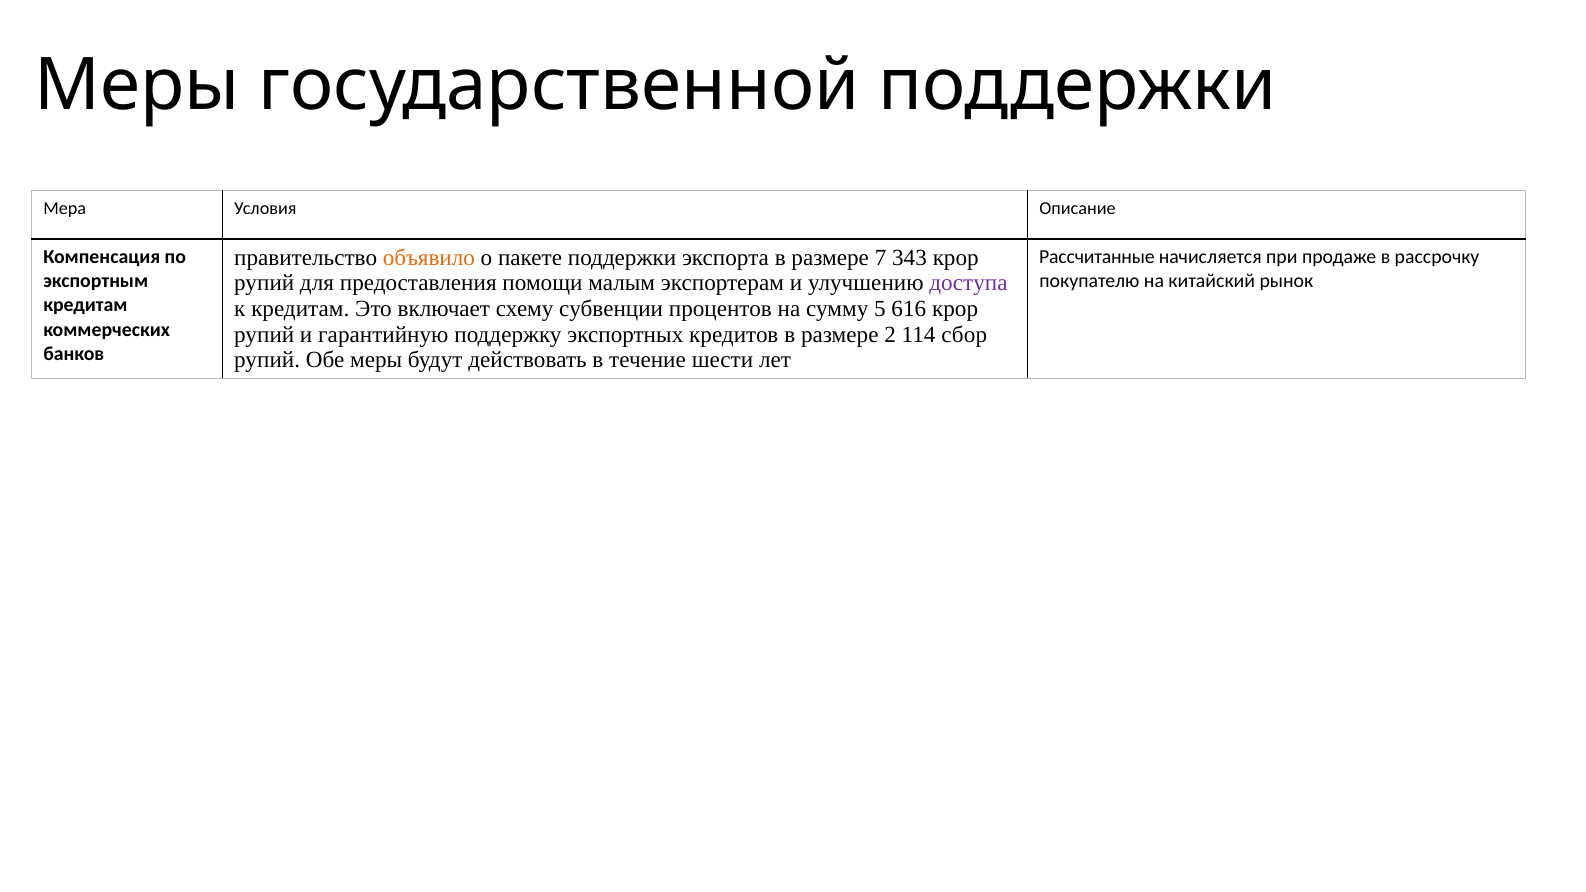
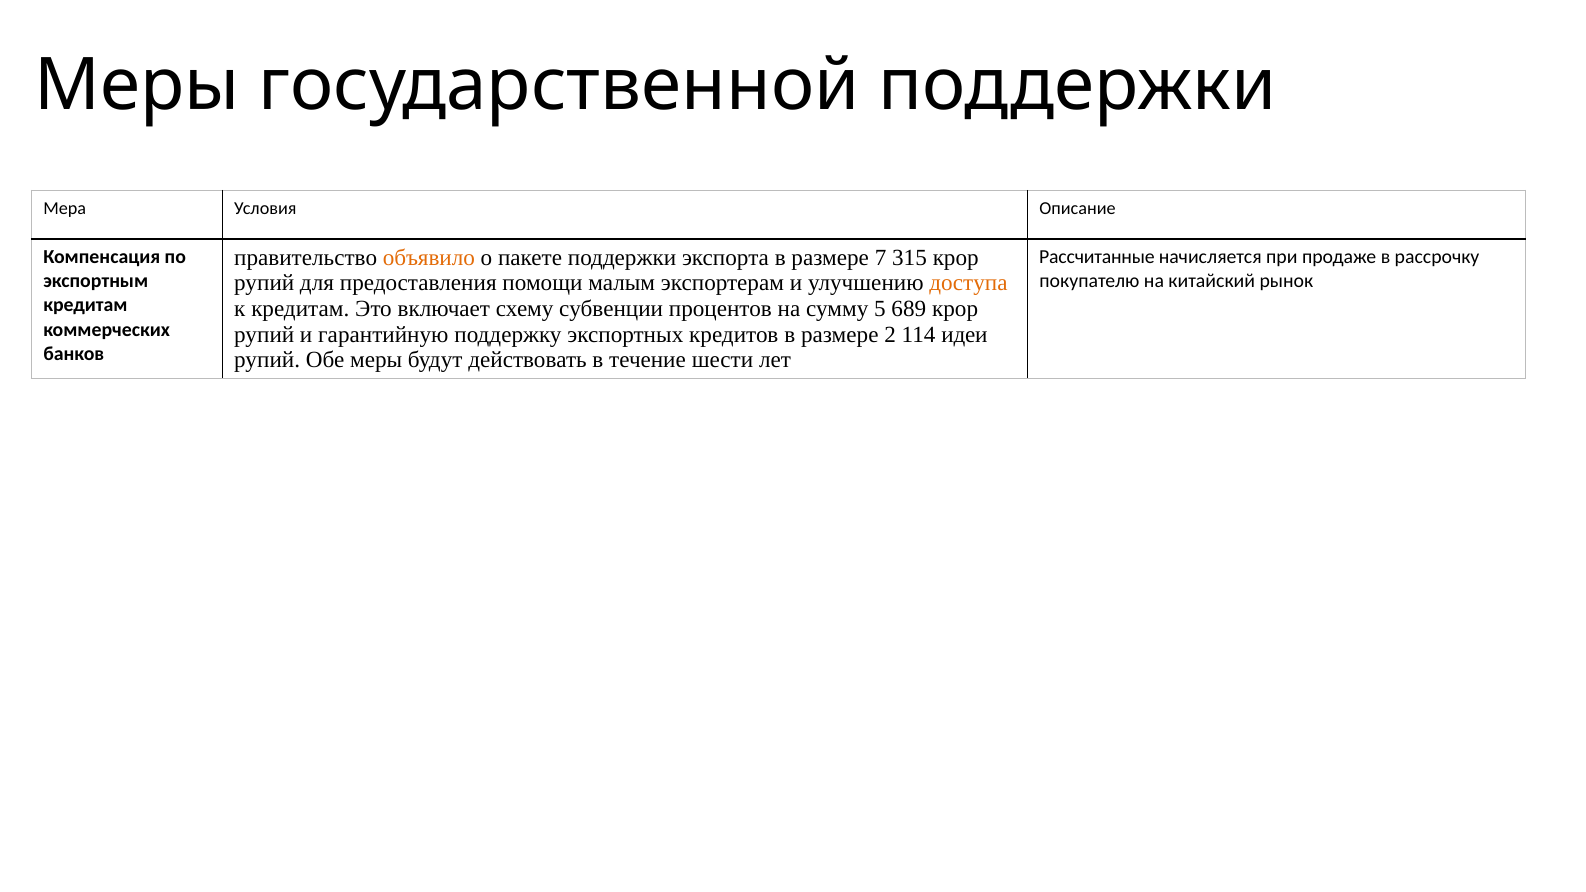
343: 343 -> 315 (910, 258)
доступа colour: purple -> orange (968, 283)
616: 616 -> 689 (909, 309)
сбор: сбор -> идеи (964, 335)
